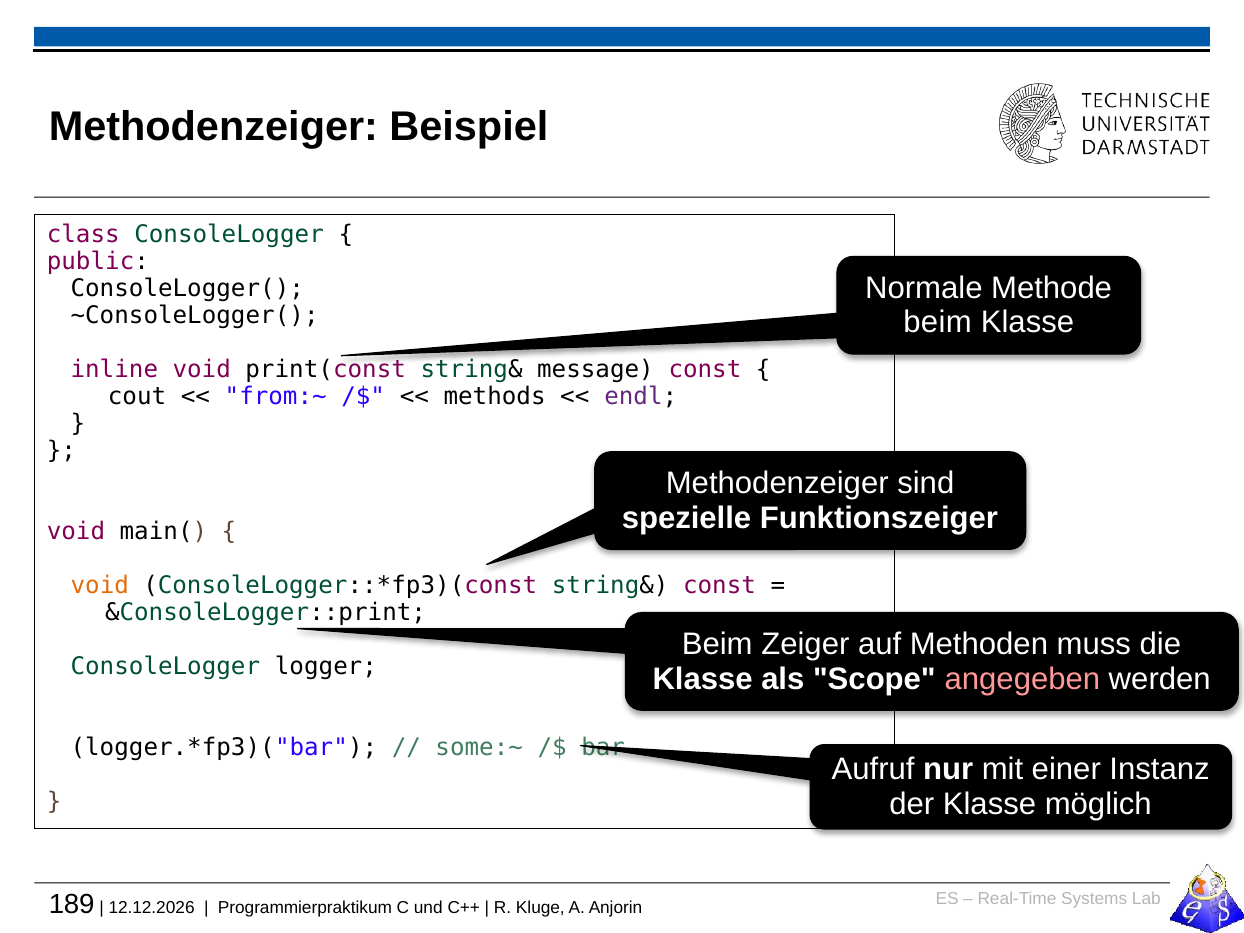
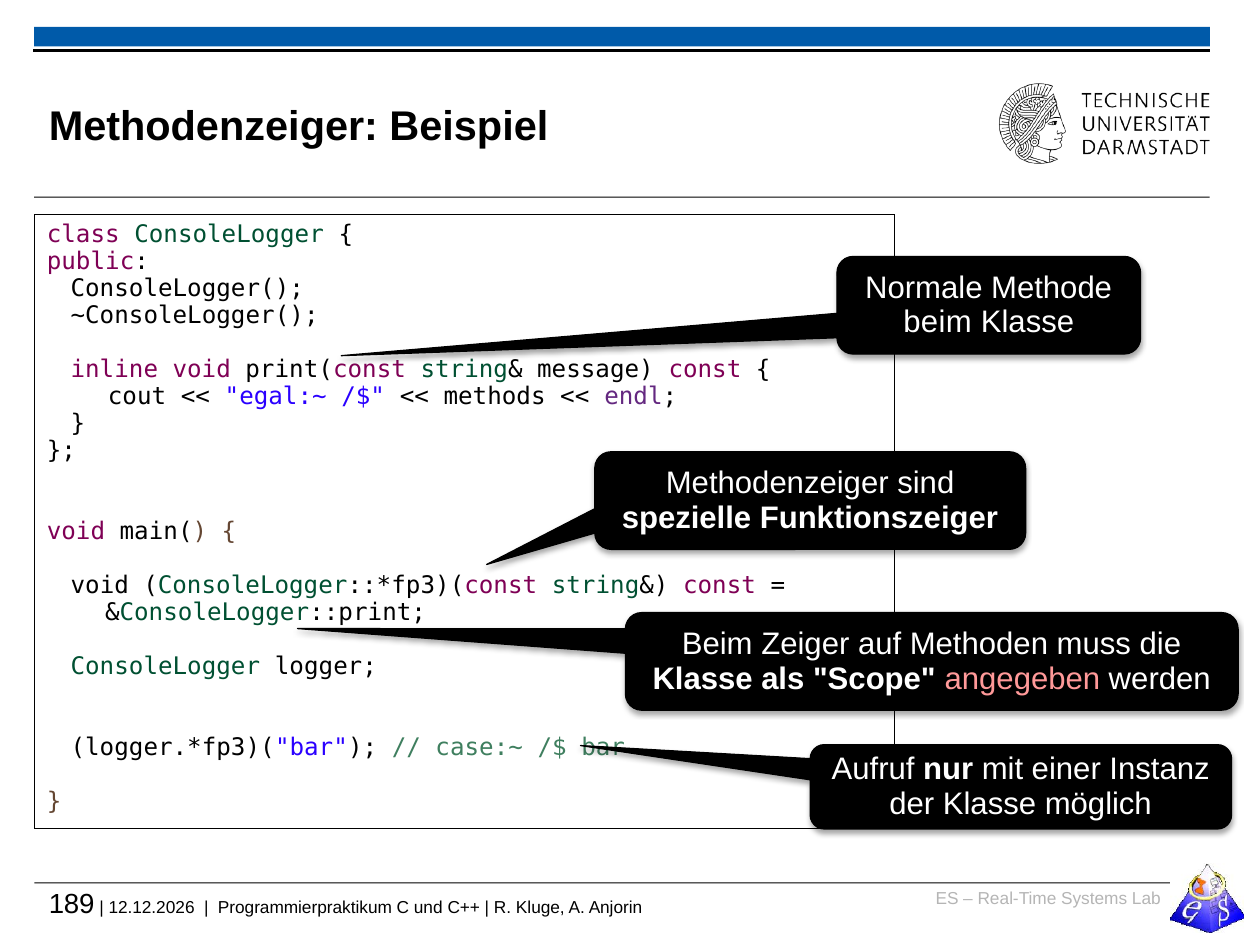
from:~: from:~ -> egal:~ (276, 397)
void colour: orange -> black (100, 586)
some:~: some:~ -> case:~ (479, 747)
